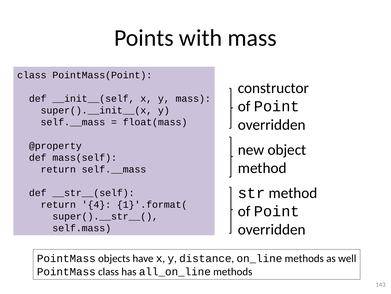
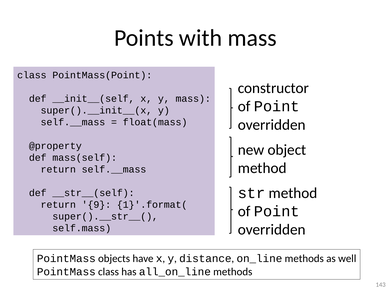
4: 4 -> 9 (96, 204)
